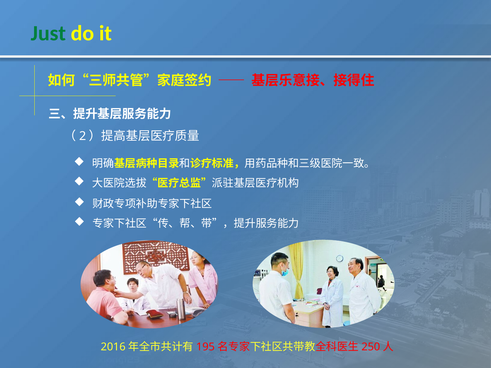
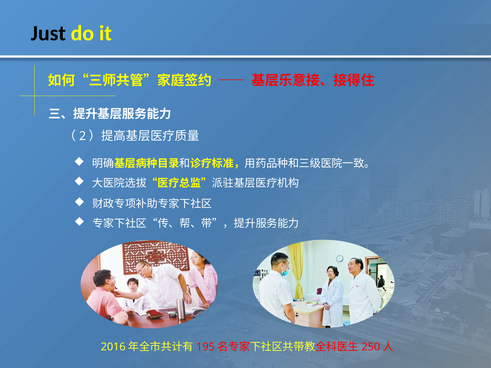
Just colour: green -> black (48, 33)
